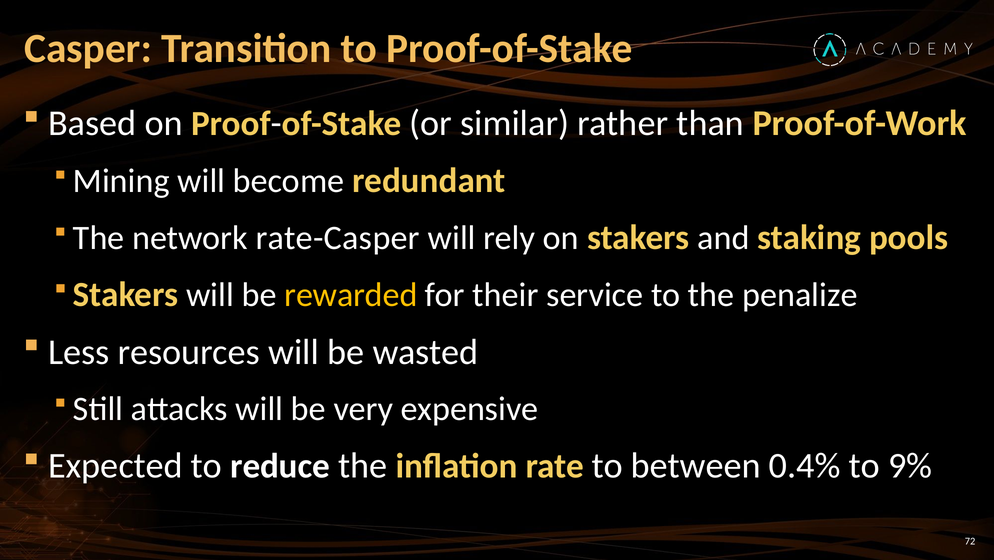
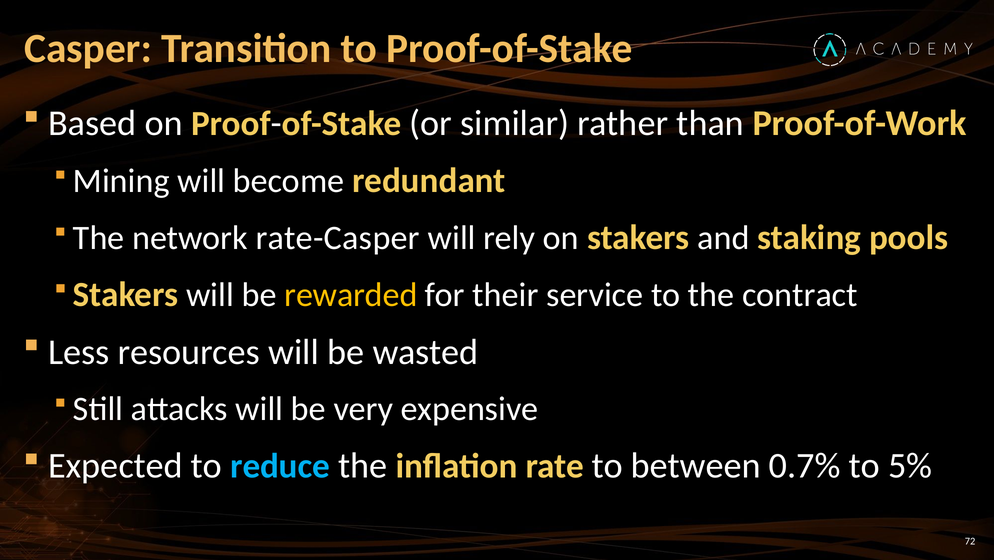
penalize: penalize -> contract (800, 294)
reduce colour: white -> light blue (280, 466)
0.4%: 0.4% -> 0.7% (805, 465)
9%: 9% -> 5% (910, 465)
